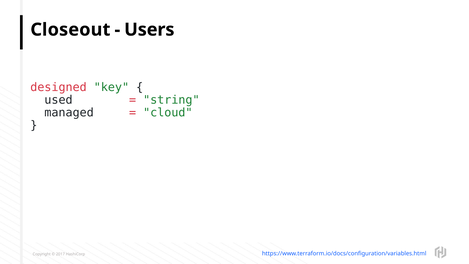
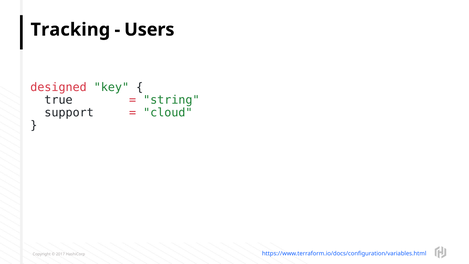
Closeout: Closeout -> Tracking (70, 30)
used: used -> true (59, 100)
managed: managed -> support (69, 112)
